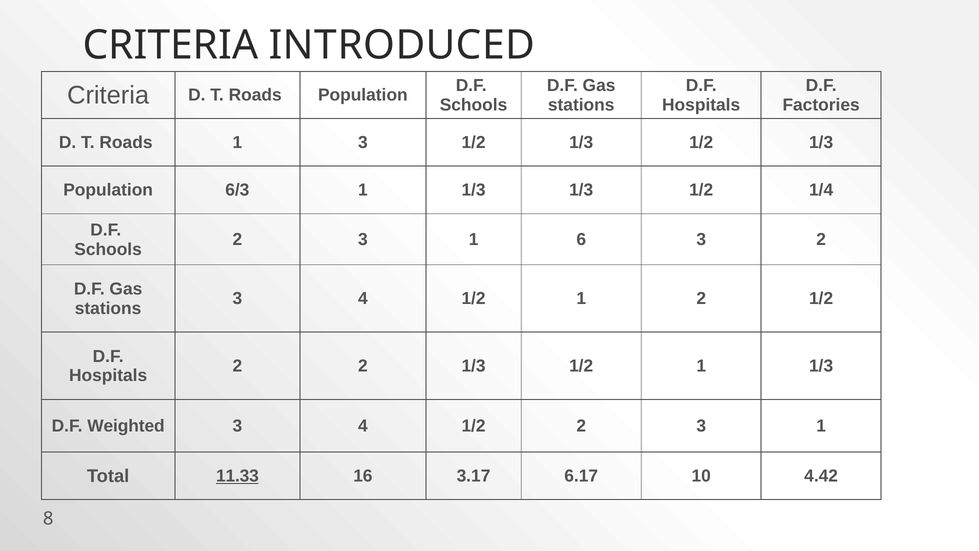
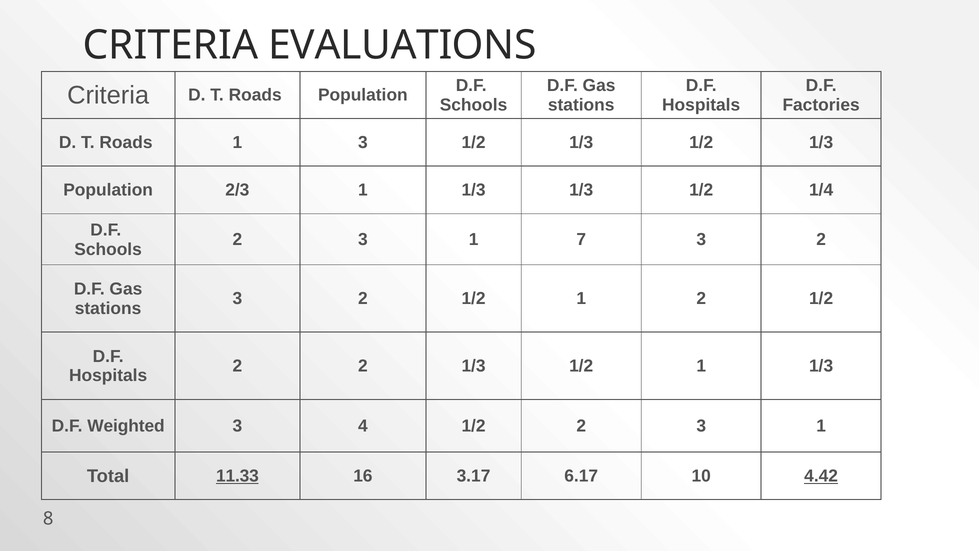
INTRODUCED: INTRODUCED -> EVALUATIONS (402, 45)
6/3: 6/3 -> 2/3 (237, 190)
6: 6 -> 7 (581, 240)
4: 4 -> 2 (363, 299)
4.42 underline: none -> present (821, 476)
